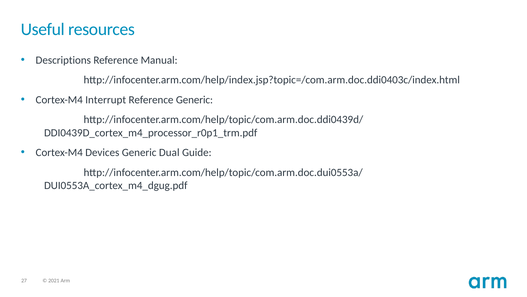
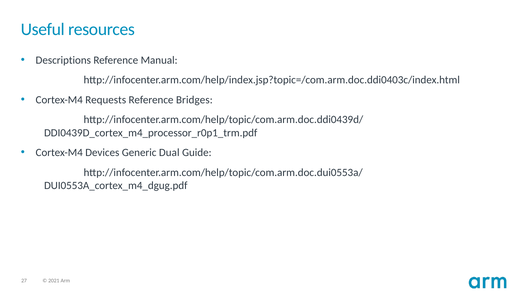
Interrupt: Interrupt -> Requests (106, 100)
Reference Generic: Generic -> Bridges (194, 100)
